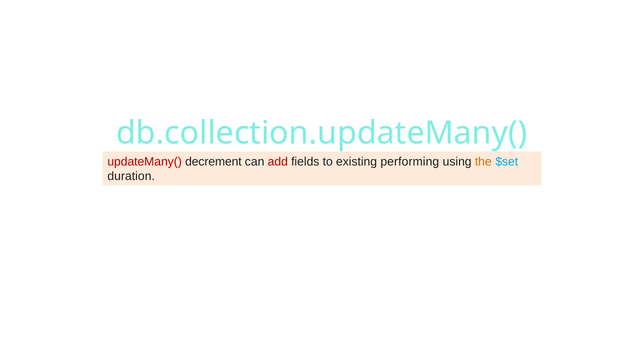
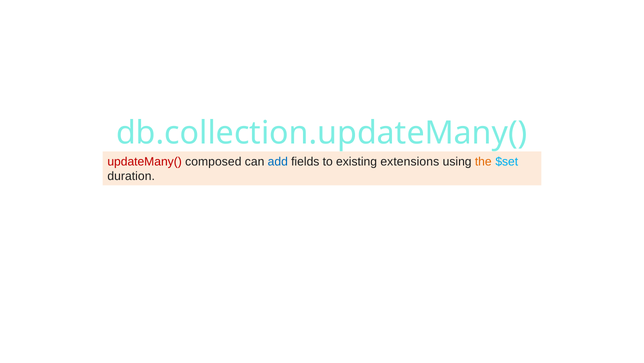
decrement: decrement -> composed (213, 162)
add colour: red -> blue (278, 162)
performing: performing -> extensions (410, 162)
